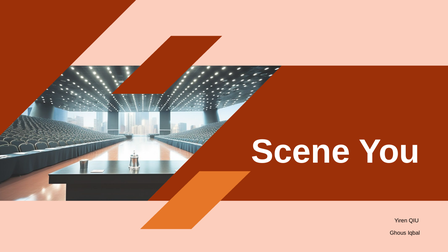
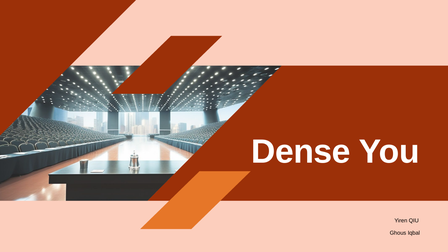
Scene: Scene -> Dense (301, 152)
